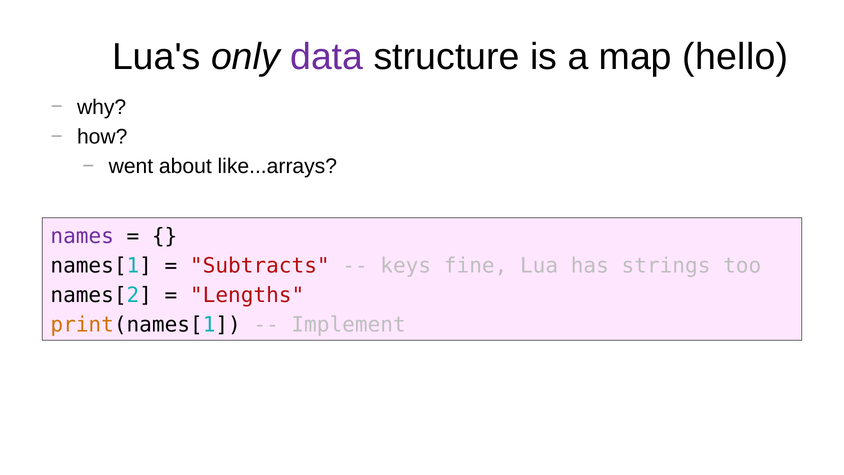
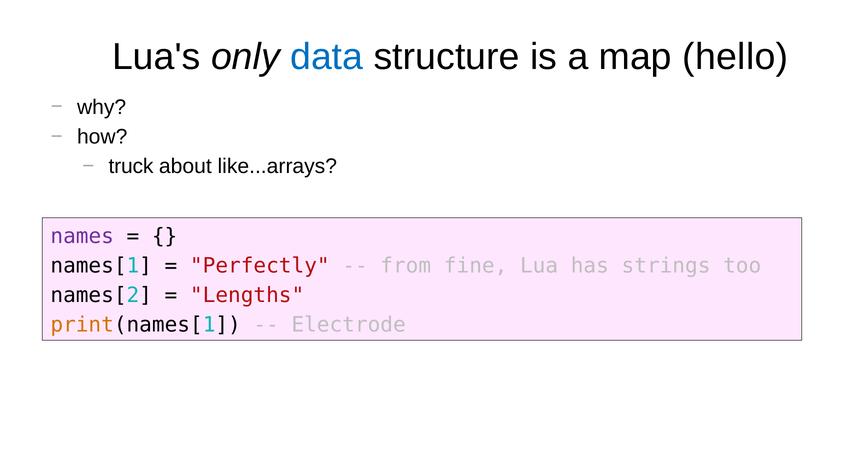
data colour: purple -> blue (327, 57)
went: went -> truck (131, 166)
Subtracts: Subtracts -> Perfectly (260, 266)
keys: keys -> from (406, 266)
Implement: Implement -> Electrode (349, 325)
